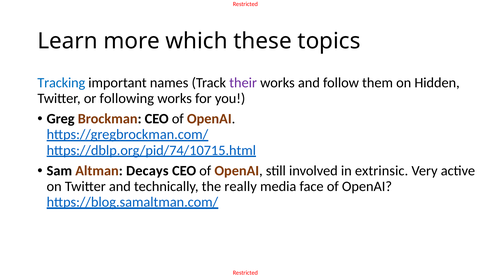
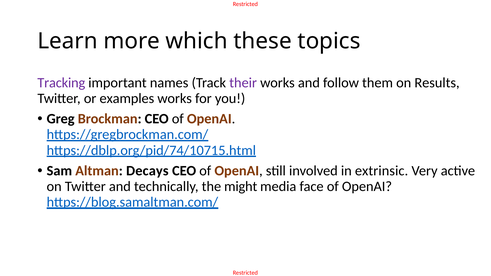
Tracking colour: blue -> purple (61, 83)
Hidden: Hidden -> Results (437, 83)
following: following -> examples (127, 98)
really: really -> might (241, 186)
